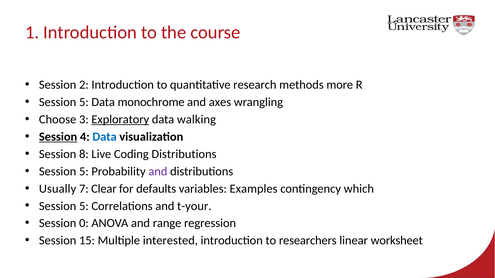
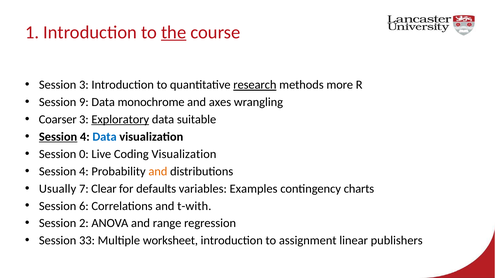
the underline: none -> present (174, 32)
Session 2: 2 -> 3 (84, 85)
research underline: none -> present (255, 85)
5: 5 -> 9 (84, 102)
Choose: Choose -> Coarser (58, 120)
walking: walking -> suitable (197, 120)
8: 8 -> 0 (84, 154)
Coding Distributions: Distributions -> Visualization (184, 154)
5: 5 -> 4 (84, 172)
and colour: purple -> orange (158, 172)
which: which -> charts (359, 189)
5: 5 -> 6 (84, 206)
t-your: t-your -> t-with (194, 206)
0: 0 -> 2 (84, 224)
15: 15 -> 33 (87, 241)
interested: interested -> worksheet (170, 241)
researchers: researchers -> assignment (308, 241)
worksheet: worksheet -> publishers (397, 241)
